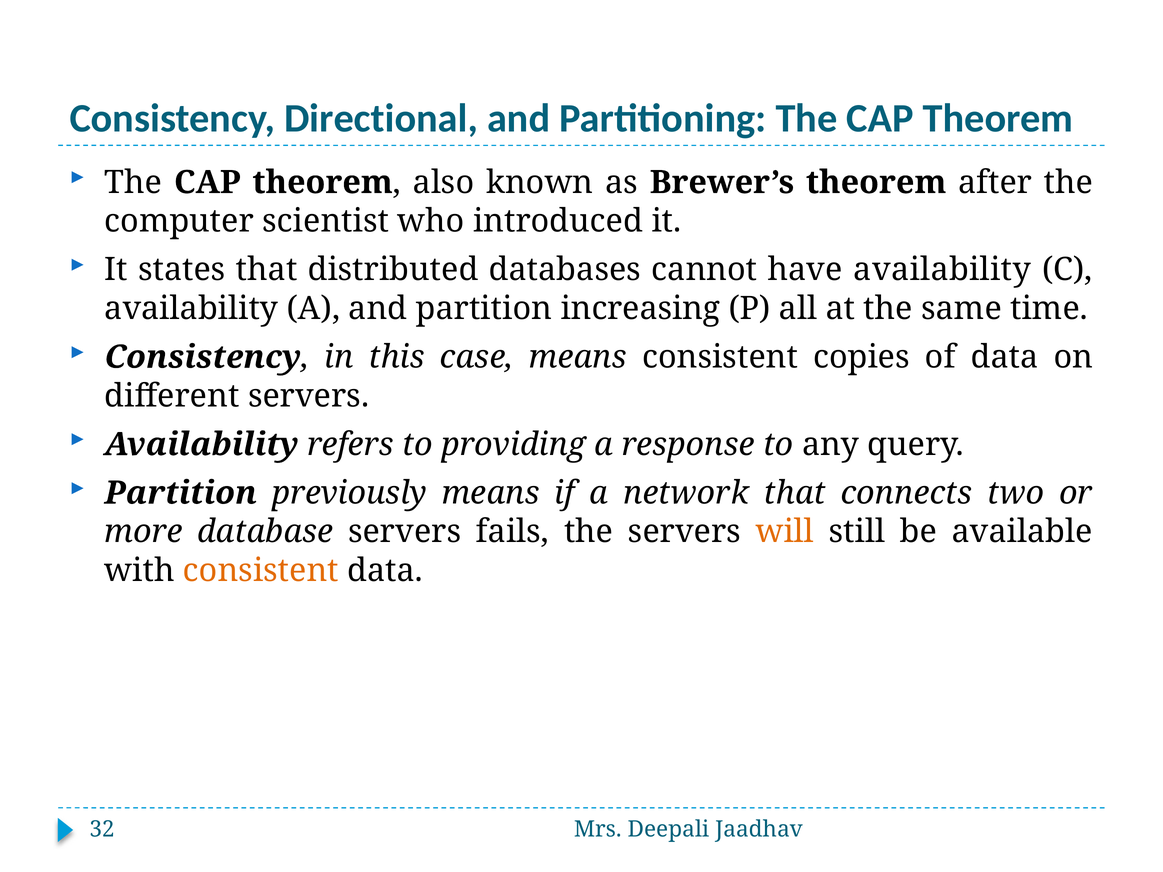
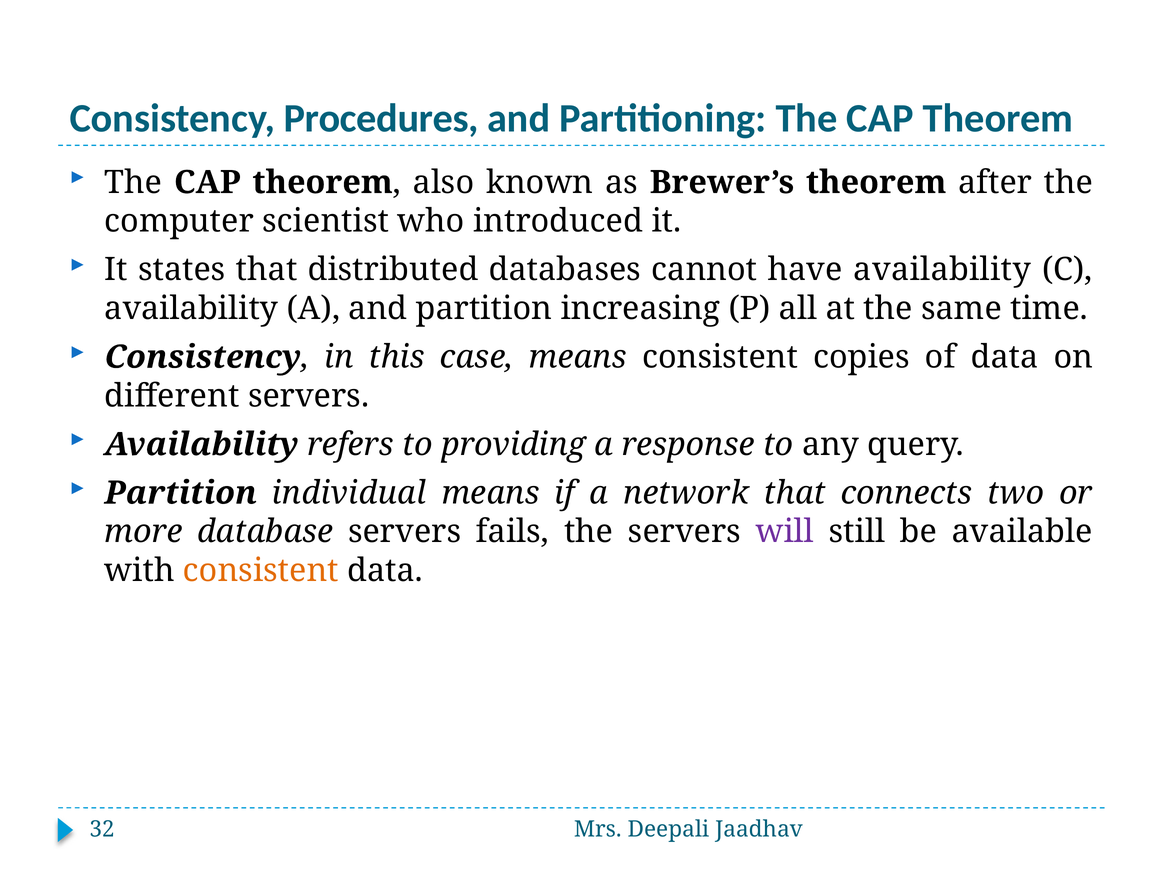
Directional: Directional -> Procedures (381, 118)
previously: previously -> individual (349, 493)
will colour: orange -> purple (785, 532)
